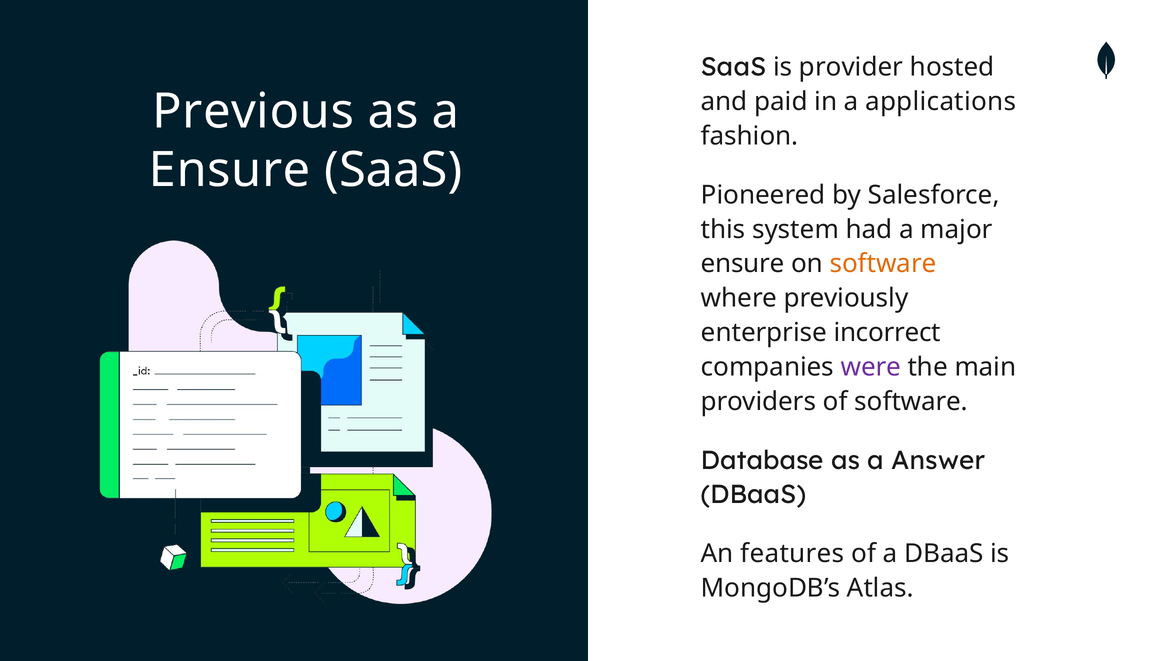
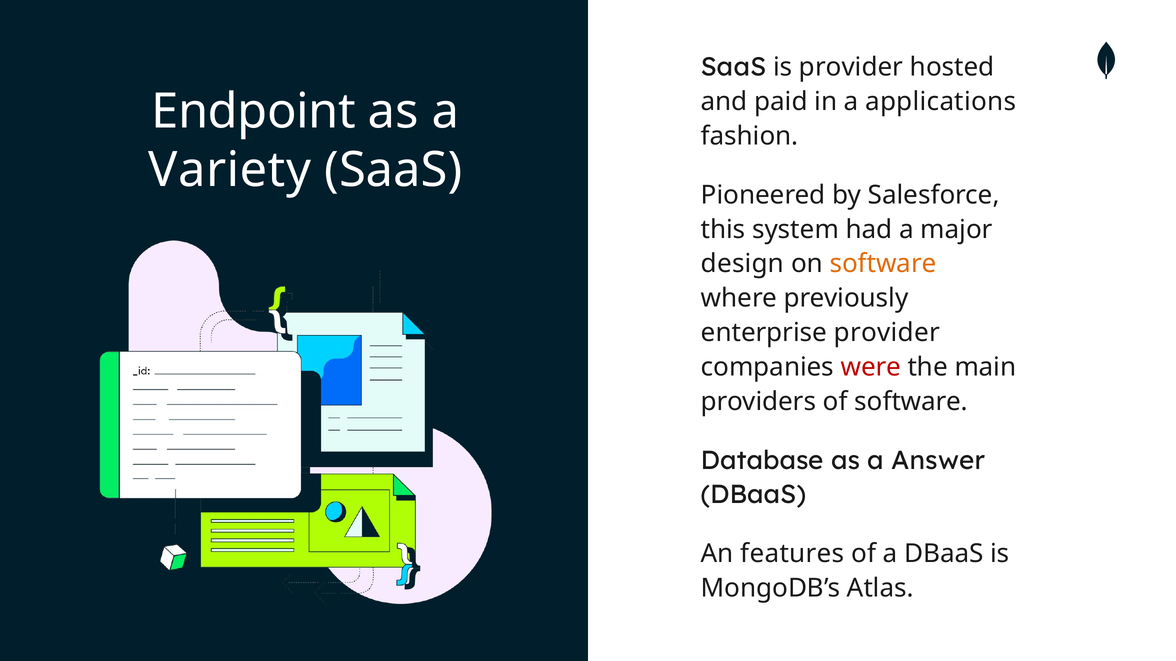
Previous: Previous -> Endpoint (254, 112)
Ensure: Ensure -> Variety (230, 170)
ensure: ensure -> design (742, 264)
enterprise incorrect: incorrect -> provider (887, 333)
were colour: purple -> red (871, 367)
